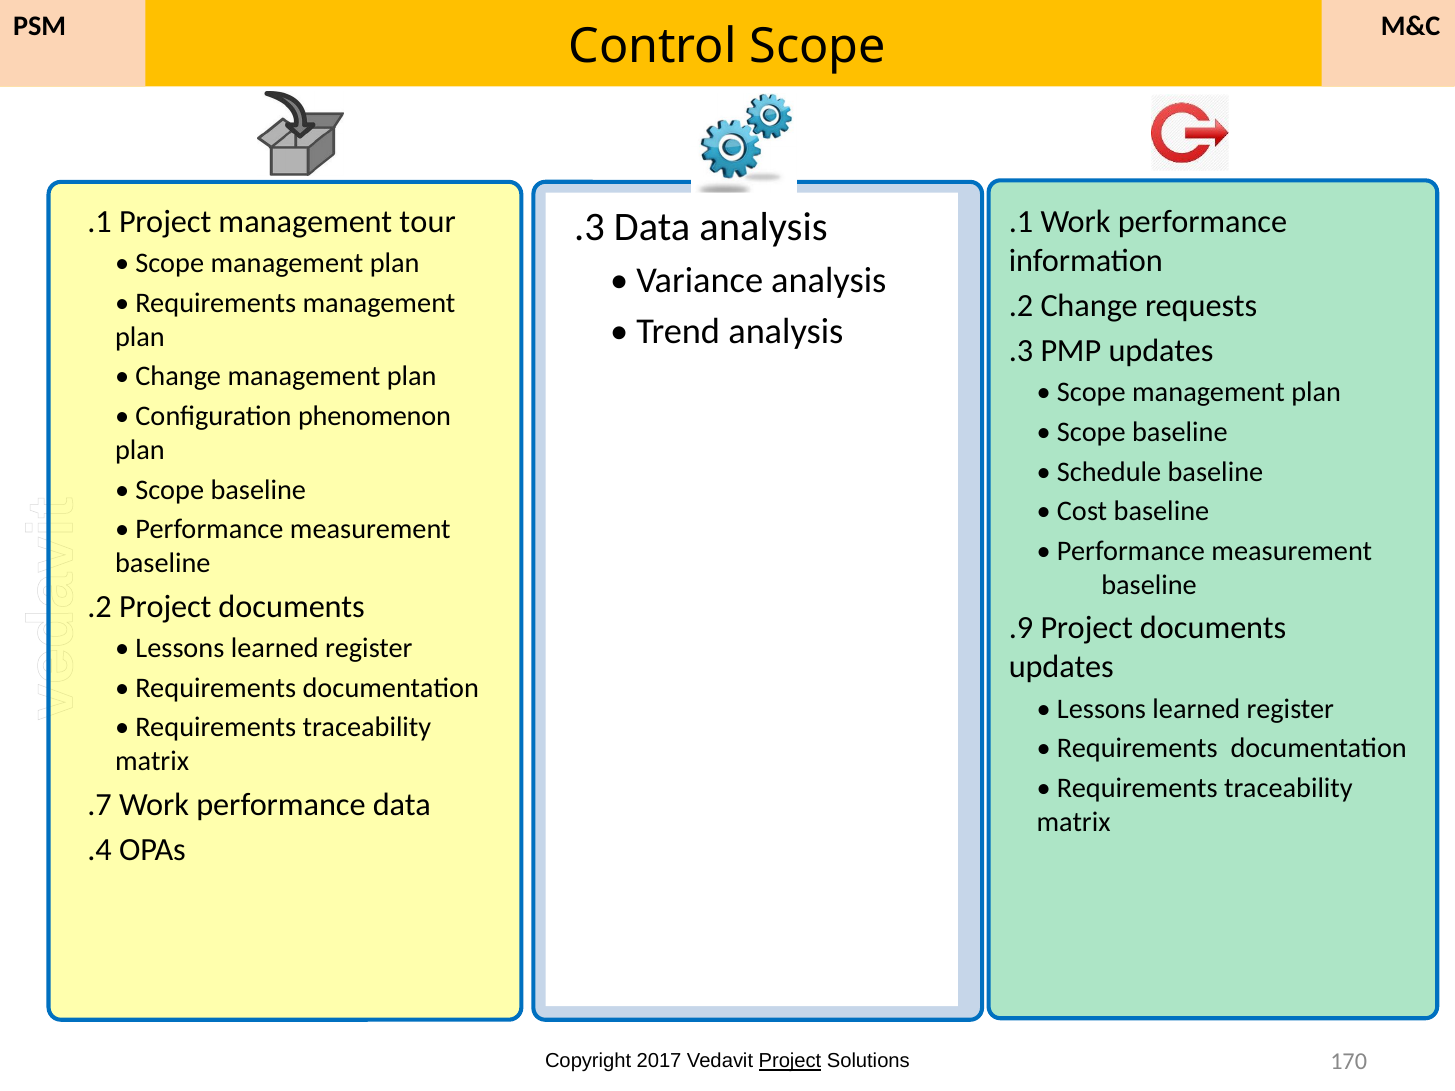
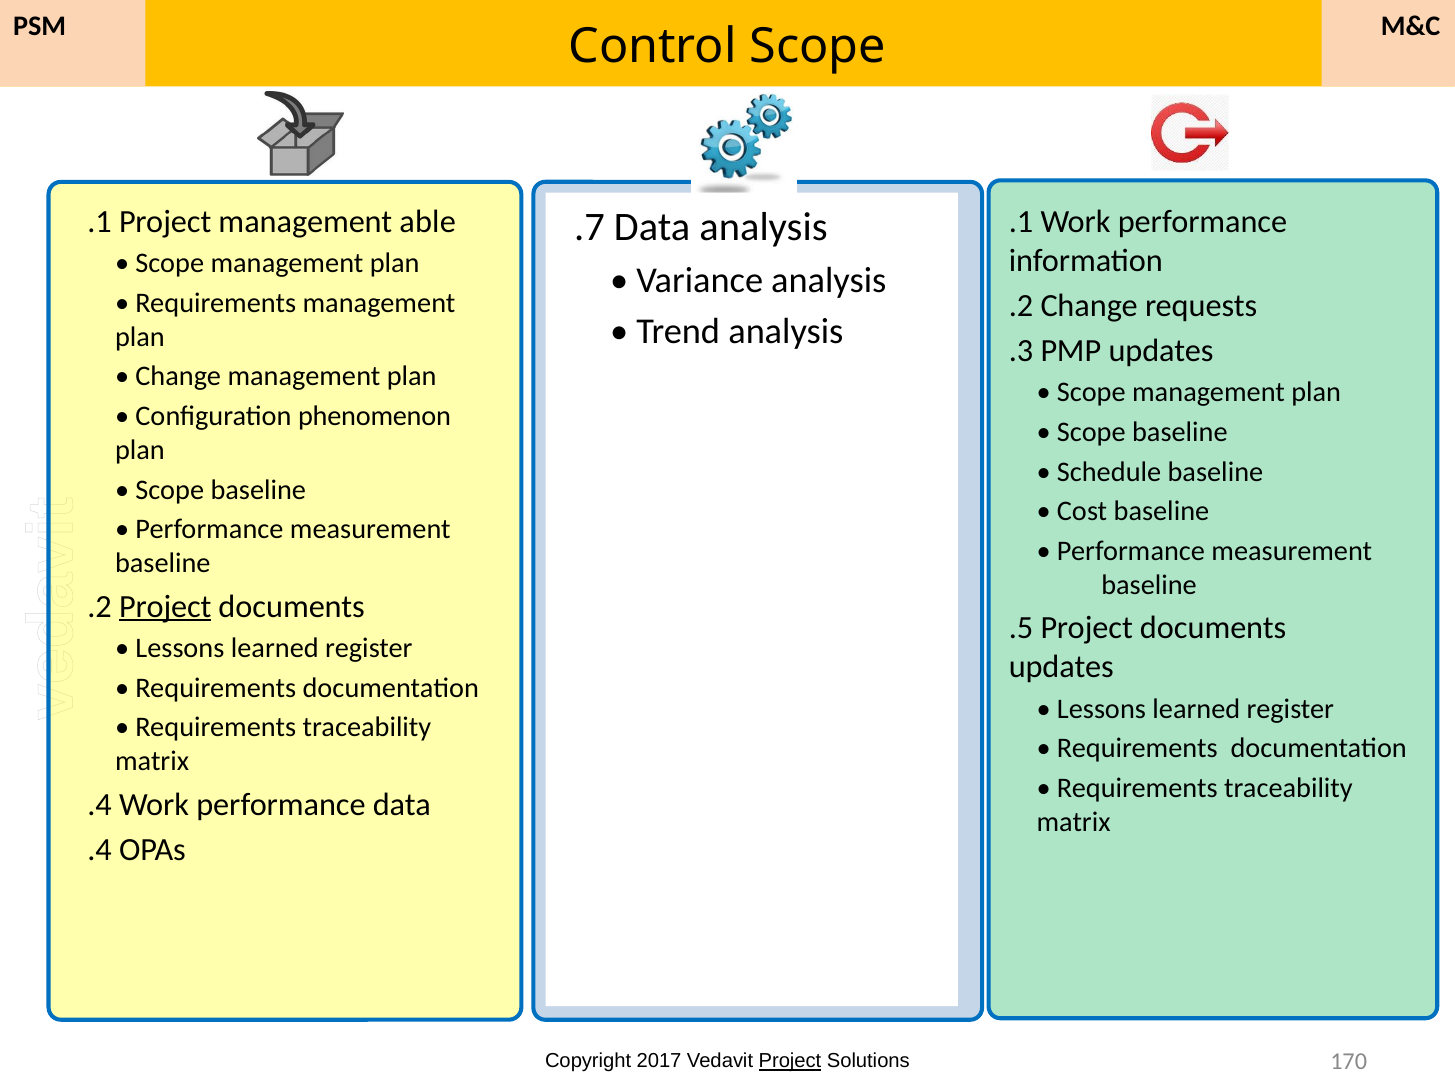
.3: .3 -> .7 (590, 227)
tour: tour -> able (428, 222)
Project underline: none -> present (165, 607)
.9: .9 -> .5 (1021, 628)
.7: .7 -> .4 (100, 805)
